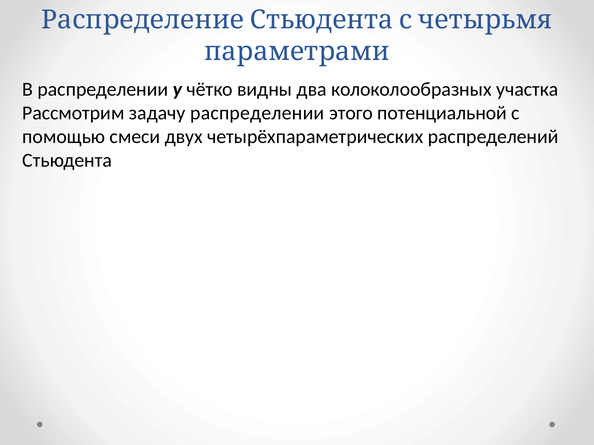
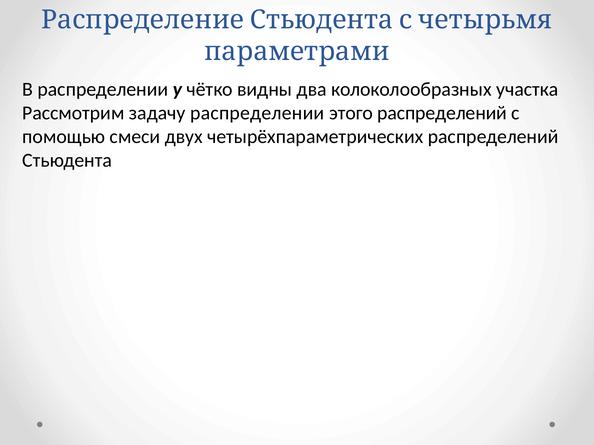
этого потенциальной: потенциальной -> распределений (442, 113)
